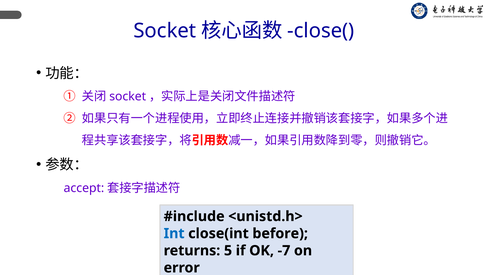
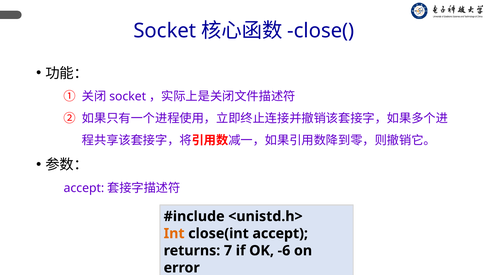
Int colour: blue -> orange (174, 233)
close(int before: before -> accept (280, 233)
5: 5 -> 7 (228, 250)
-7: -7 -> -6 (284, 250)
